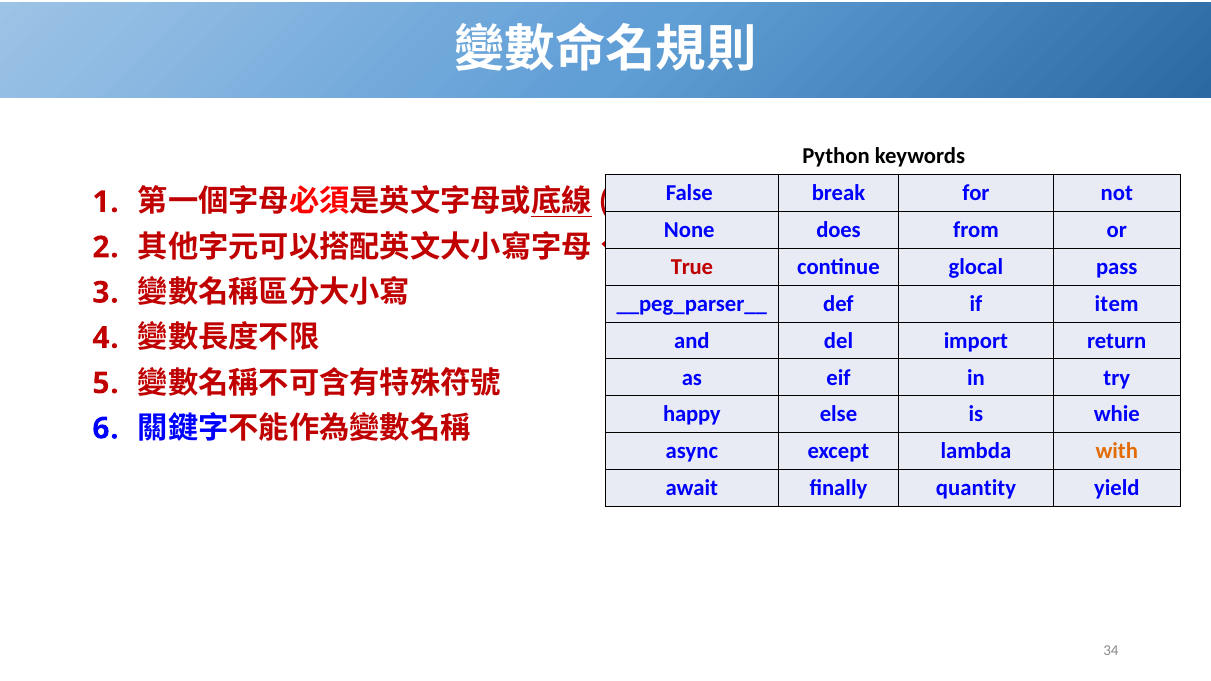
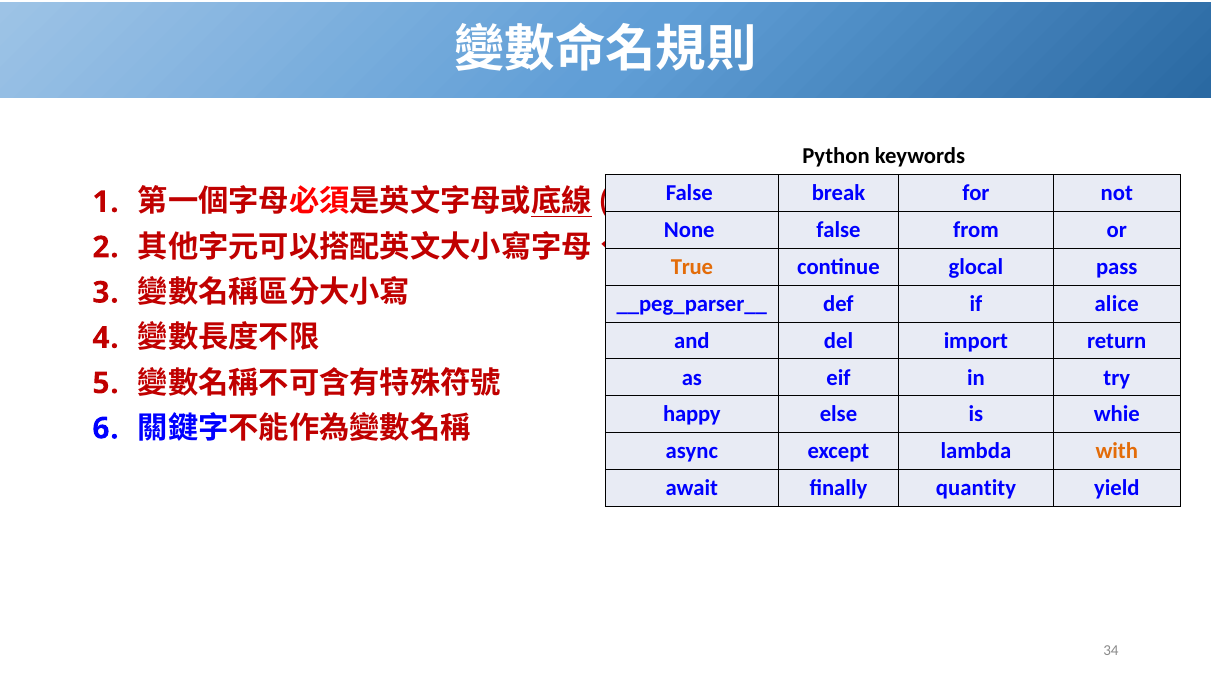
None does: does -> false (838, 230)
True colour: red -> orange (692, 267)
item: item -> alice (1117, 304)
